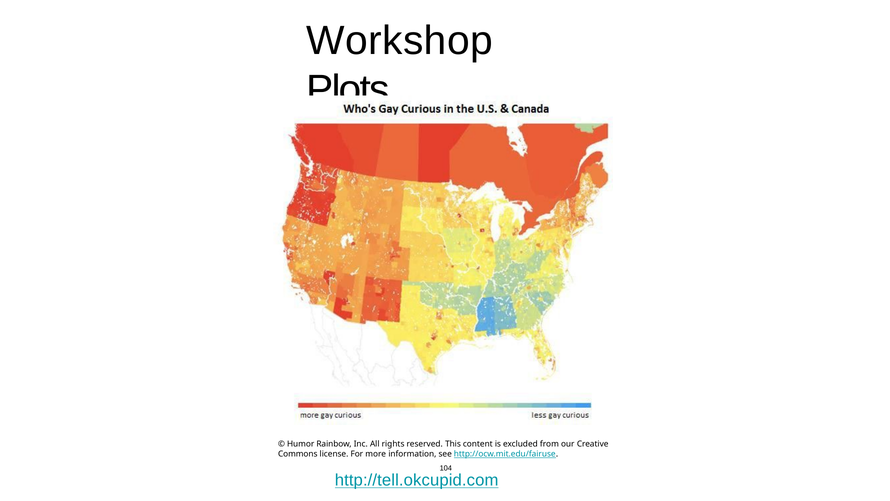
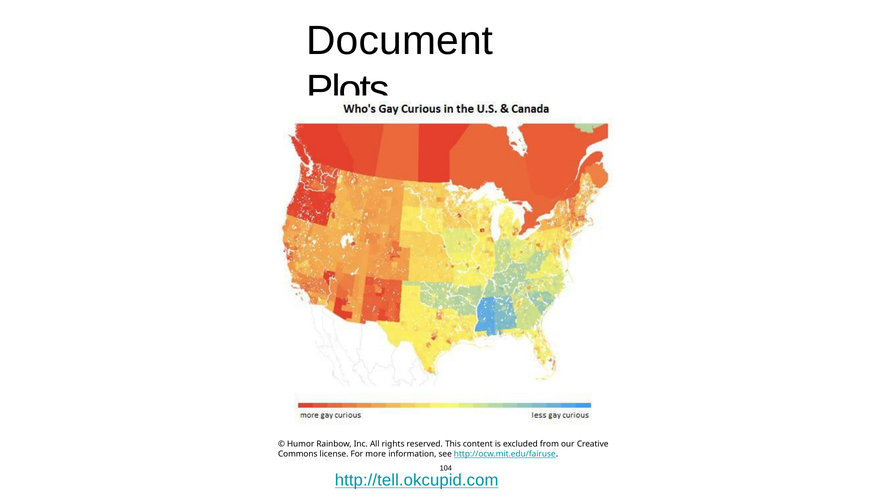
Workshop: Workshop -> Document (400, 41)
